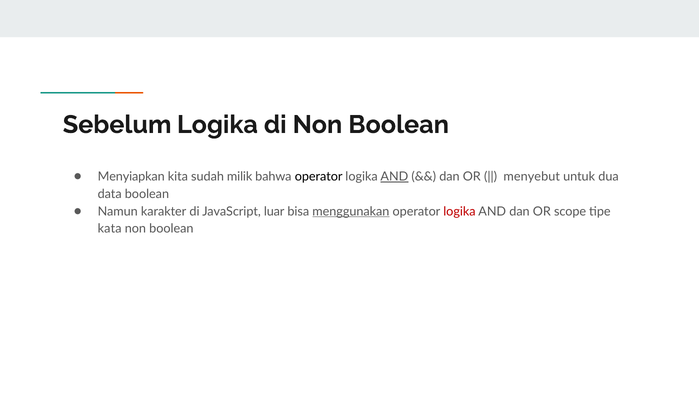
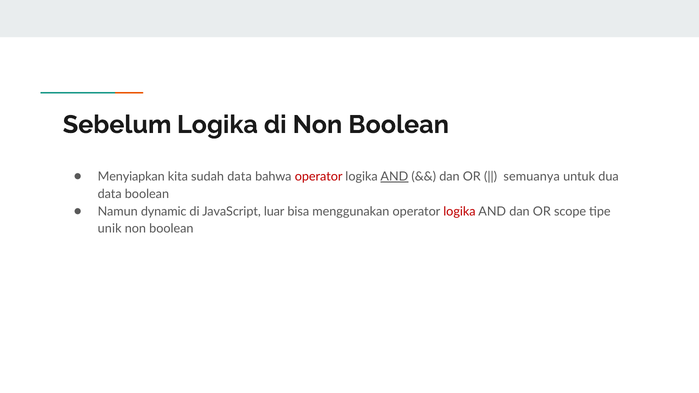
sudah milik: milik -> data (240, 177)
operator colour: black -> red (319, 177)
menyebut: menyebut -> semuanya (532, 177)
karakter: karakter -> dynamic (164, 211)
menggunakan underline: present -> none (351, 211)
kata: kata -> unik (110, 229)
